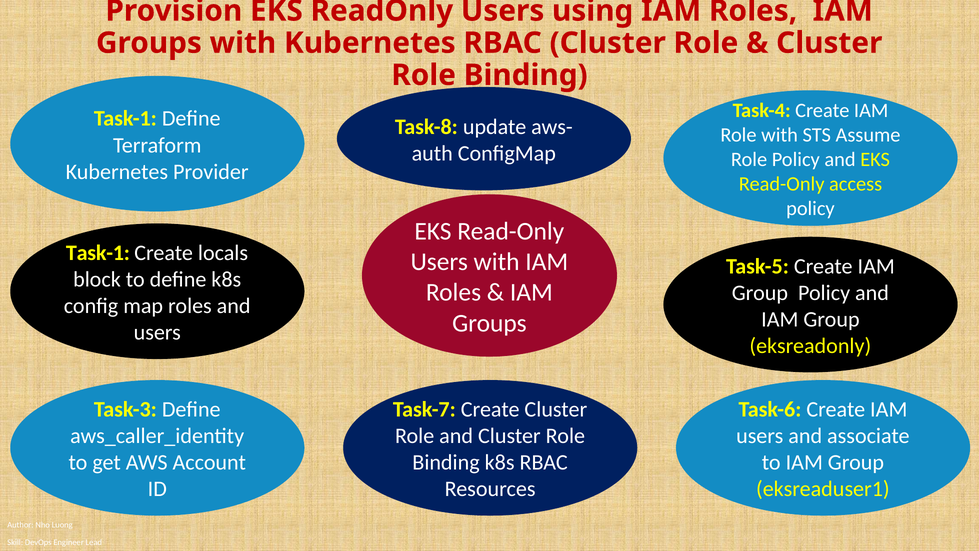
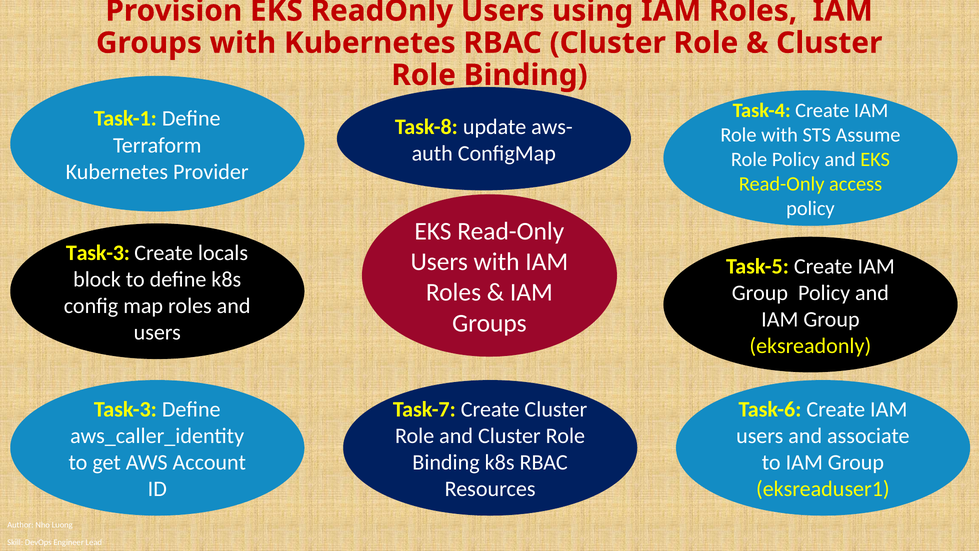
Task-1: Task-1 -> Task-3 (98, 253)
